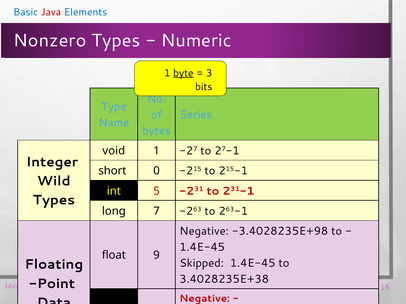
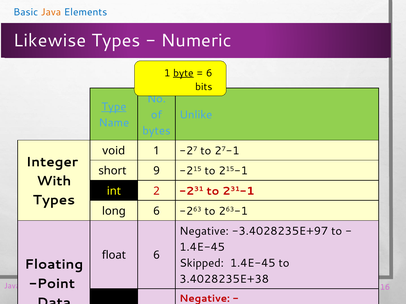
Java colour: red -> orange (51, 12)
Nonzero: Nonzero -> Likewise (50, 41)
3: 3 -> 6 (209, 73)
Type underline: none -> present (114, 107)
Series: Series -> Unlike (196, 115)
0: 0 -> 9 (157, 171)
Wild: Wild -> With (54, 181)
5: 5 -> 2 (157, 191)
long 7: 7 -> 6 (157, 211)
-3.4028235E+98: -3.4028235E+98 -> -3.4028235E+97 (280, 232)
float 9: 9 -> 6 (157, 256)
